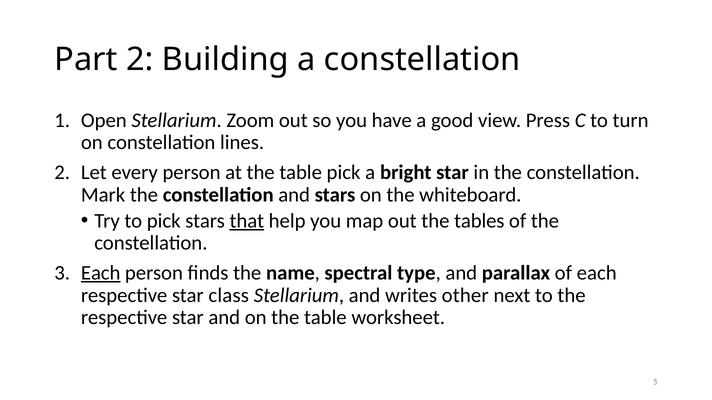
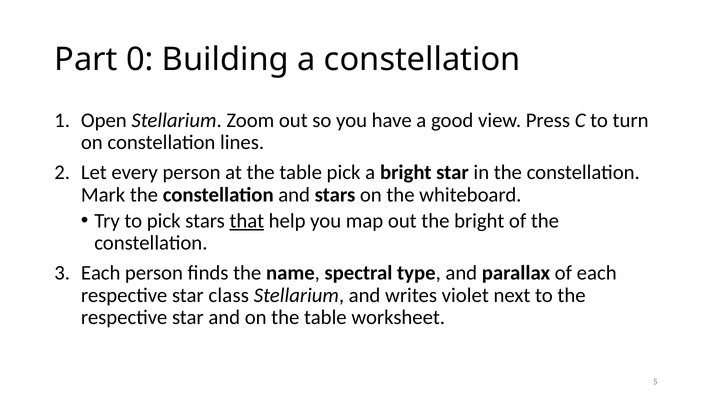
Part 2: 2 -> 0 (140, 60)
the tables: tables -> bright (479, 221)
Each underline: present -> none (101, 273)
other: other -> violet (465, 296)
